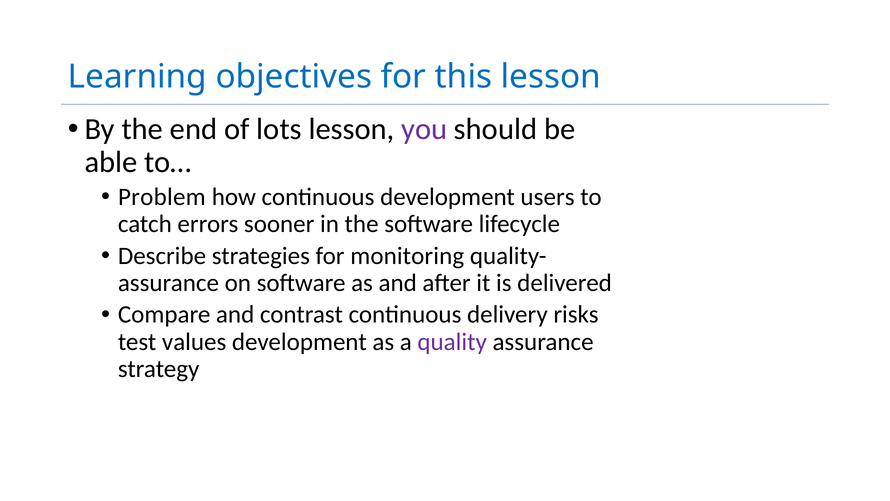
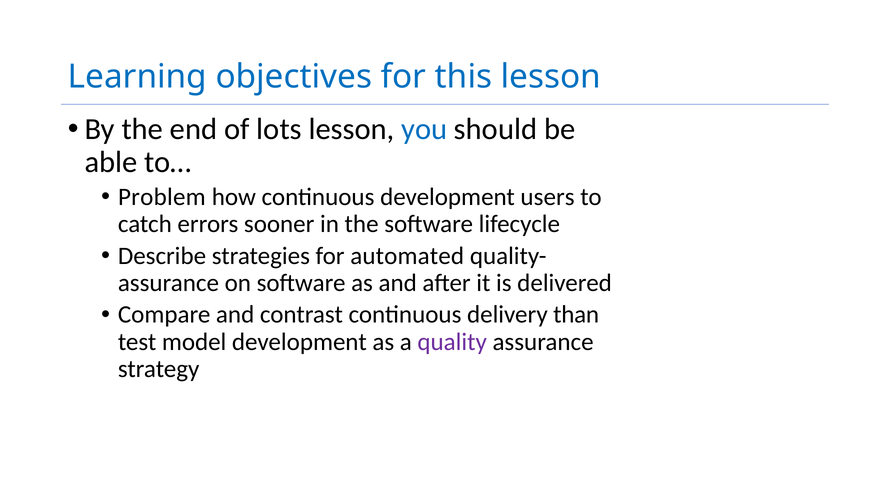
you colour: purple -> blue (424, 129)
monitoring: monitoring -> automated (407, 256)
risks: risks -> than (576, 314)
values: values -> model (194, 342)
